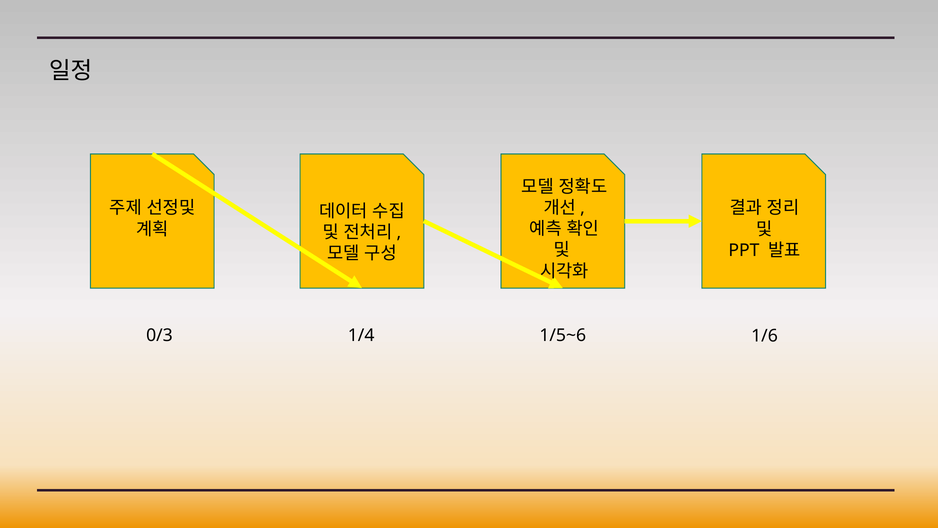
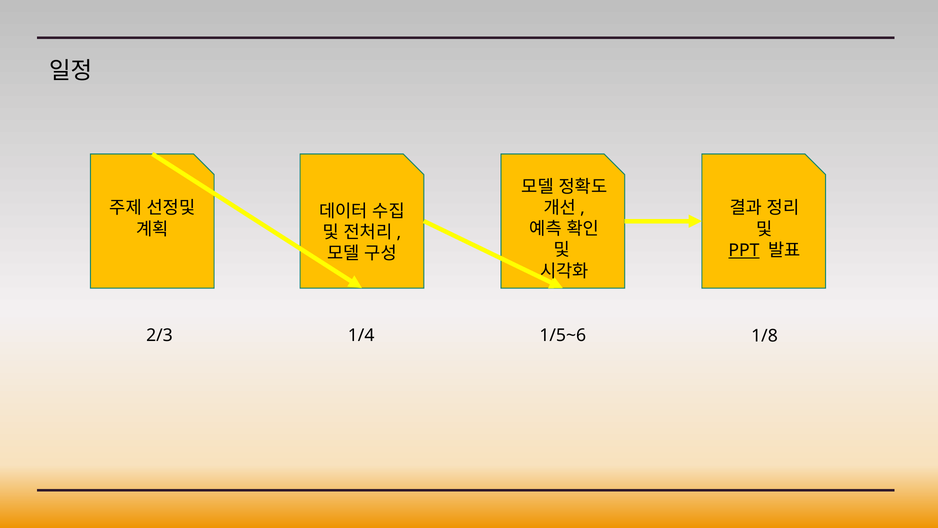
PPT underline: none -> present (744, 250)
0/3: 0/3 -> 2/3 (159, 335)
1/6: 1/6 -> 1/8 (765, 336)
